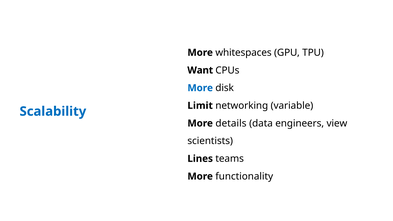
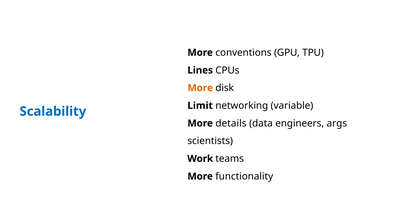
whitespaces: whitespaces -> conventions (243, 53)
Want: Want -> Lines (200, 70)
More colour: blue -> orange (200, 88)
view: view -> args (337, 123)
Lines: Lines -> Work (200, 159)
